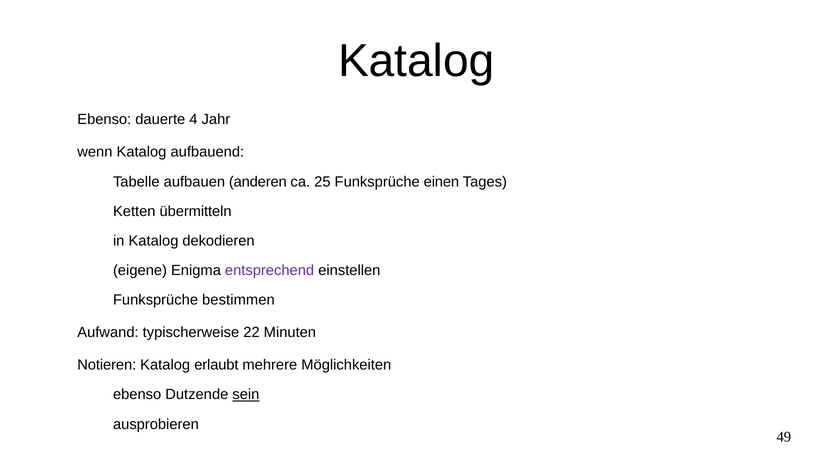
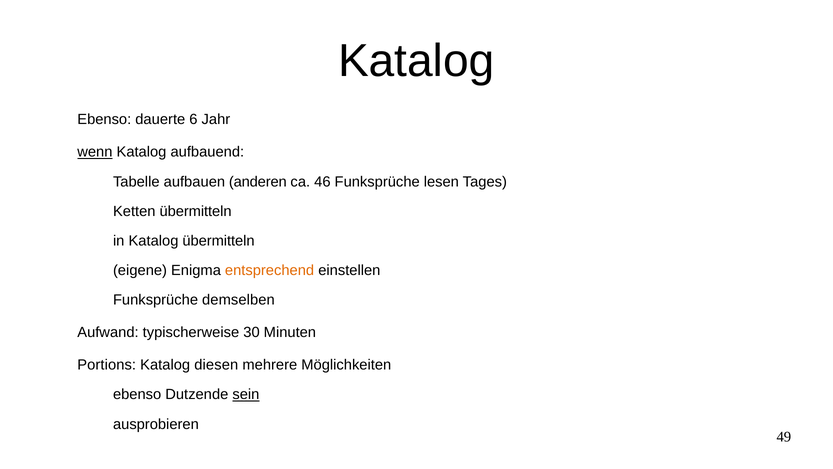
4: 4 -> 6 (193, 119)
wenn underline: none -> present (95, 152)
25: 25 -> 46 (322, 182)
einen: einen -> lesen (441, 182)
Katalog dekodieren: dekodieren -> übermitteln (219, 241)
entsprechend colour: purple -> orange (270, 270)
bestimmen: bestimmen -> demselben (238, 300)
22: 22 -> 30 (252, 332)
Notieren: Notieren -> Portions (107, 365)
erlaubt: erlaubt -> diesen (216, 365)
